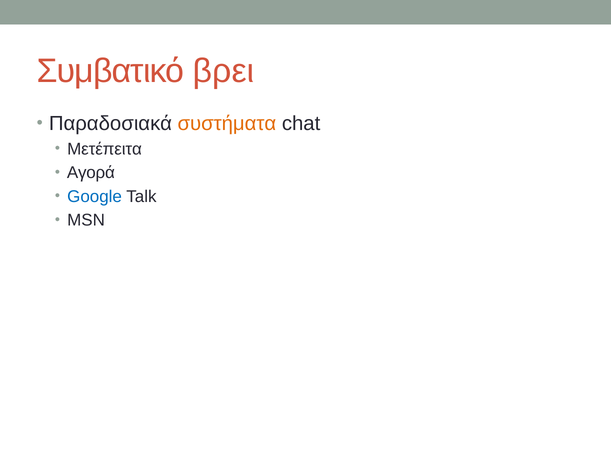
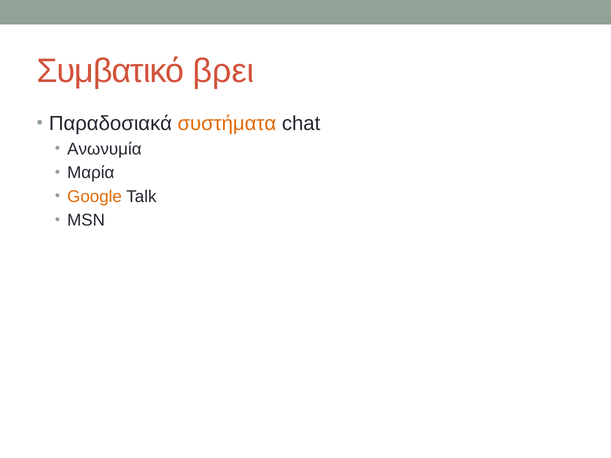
Μετέπειτα: Μετέπειτα -> Ανωνυμία (104, 149)
Αγορά: Αγορά -> Μαρία (91, 173)
Google colour: blue -> orange (95, 197)
